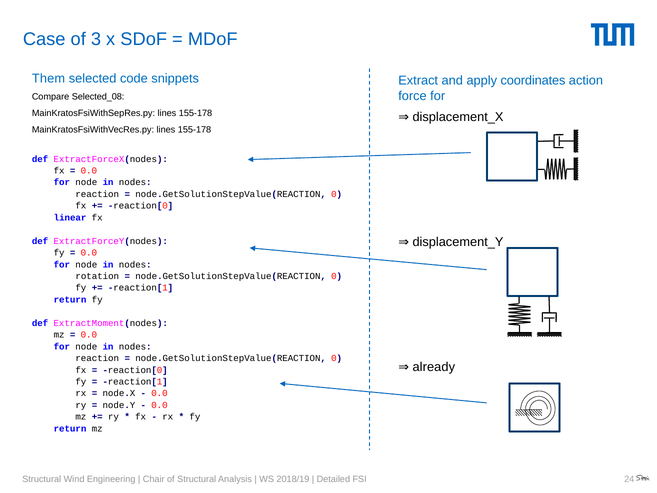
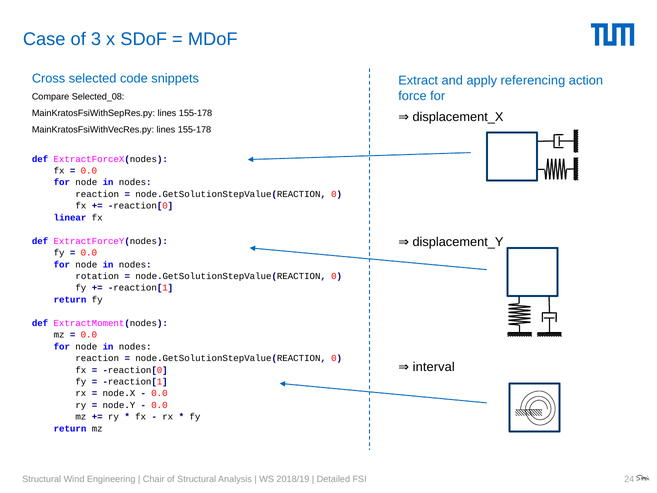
Them: Them -> Cross (49, 78)
coordinates: coordinates -> referencing (533, 81)
already: already -> interval (434, 367)
